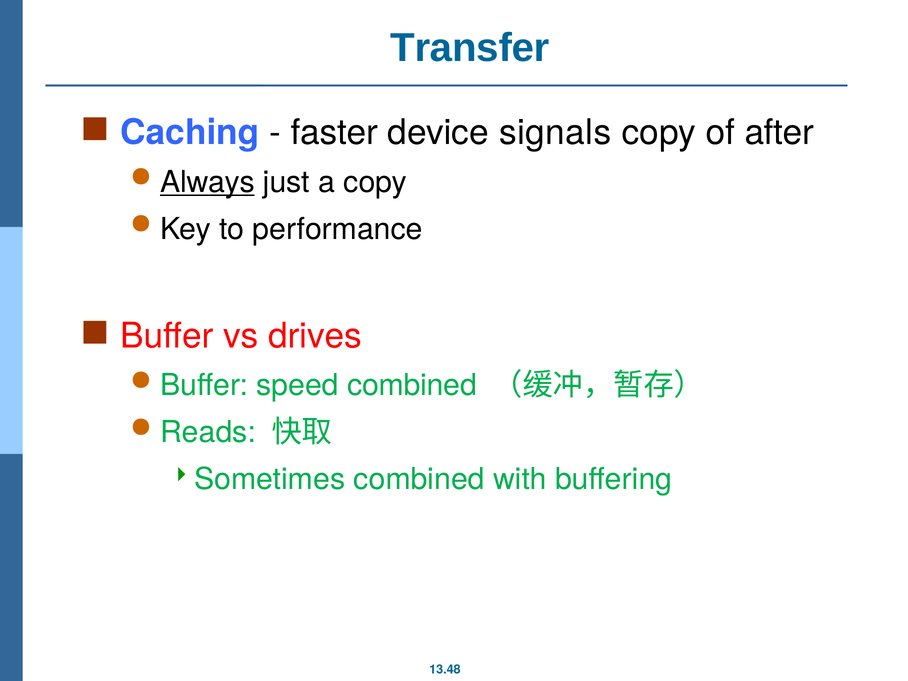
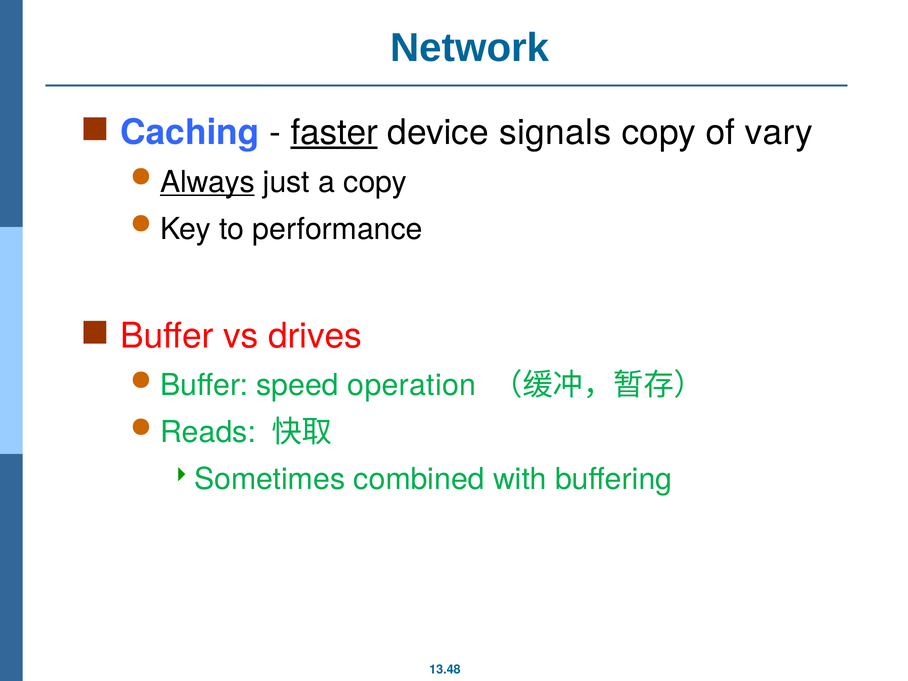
Transfer: Transfer -> Network (470, 48)
faster underline: none -> present (334, 133)
after: after -> vary (779, 133)
speed combined: combined -> operation (412, 385)
